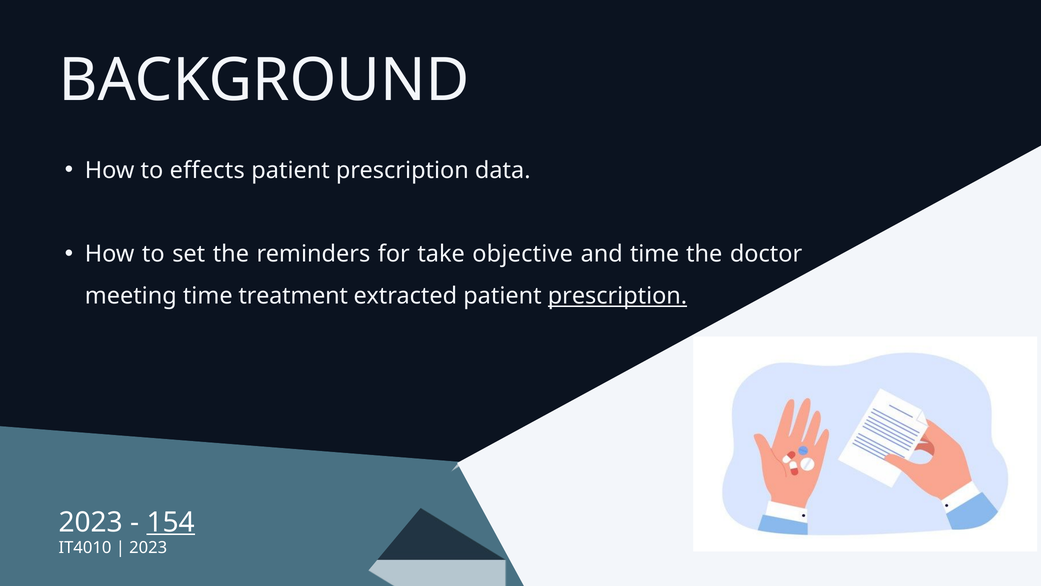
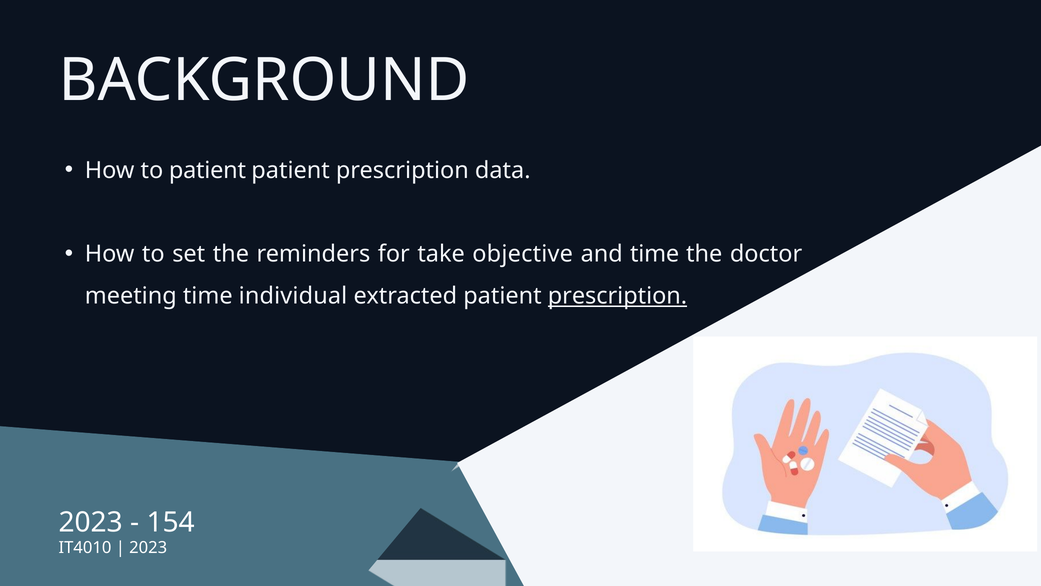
to effects: effects -> patient (207, 170)
treatment: treatment -> individual (293, 296)
154 underline: present -> none (171, 522)
